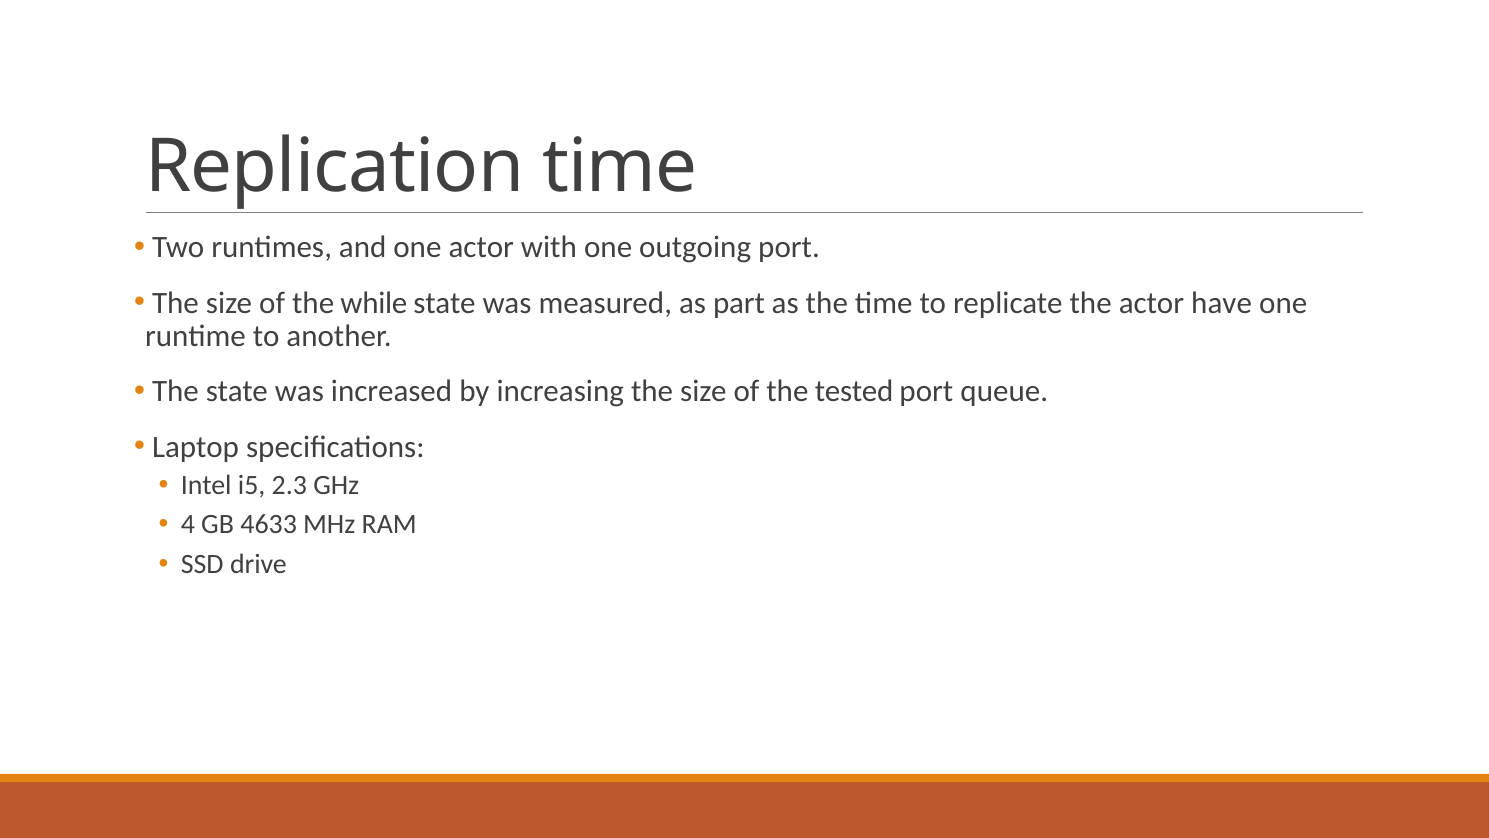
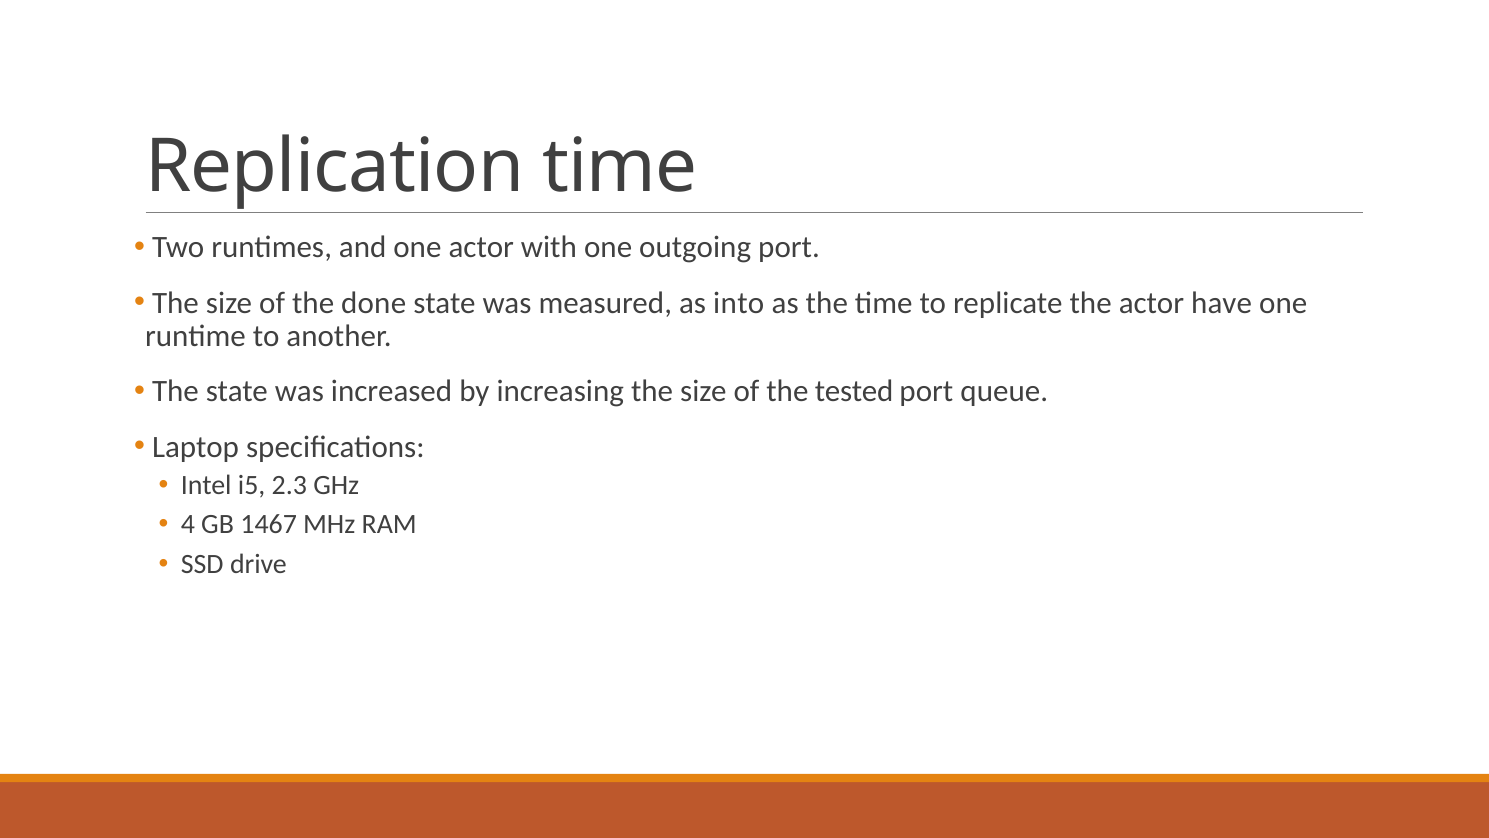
while: while -> done (374, 303)
part: part -> into (739, 303)
4633: 4633 -> 1467 (269, 524)
